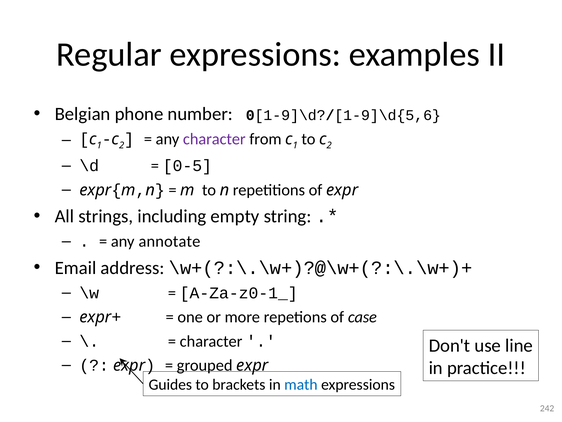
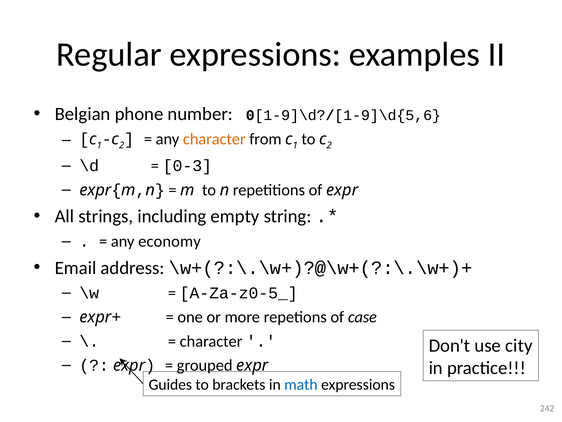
character colour: purple -> orange (214, 139)
0-5: 0-5 -> 0-3 (187, 166)
annotate: annotate -> economy (169, 241)
A-Za-z0-1_: A-Za-z0-1_ -> A-Za-z0-5_ (239, 293)
line: line -> city (519, 345)
